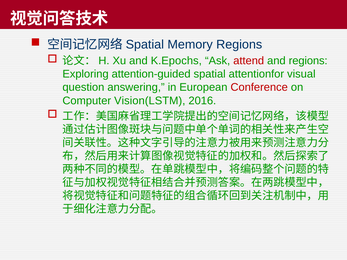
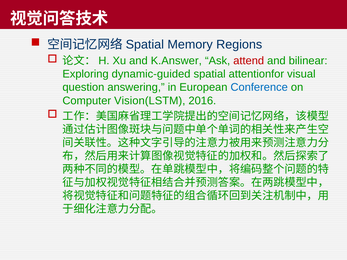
K.Epochs: K.Epochs -> K.Answer (176, 61)
and regions: regions -> bilinear (308, 61)
attention-guided: attention-guided -> dynamic-guided (151, 74)
Conference colour: red -> blue (259, 87)
